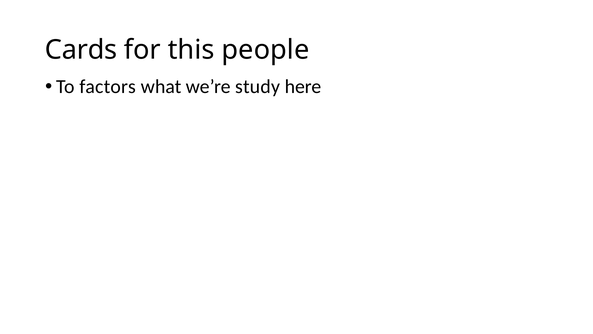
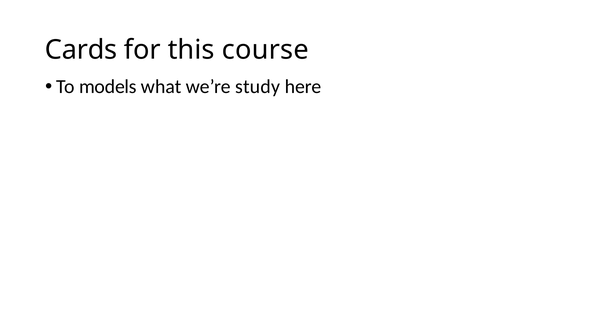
people: people -> course (265, 50)
factors: factors -> models (108, 87)
